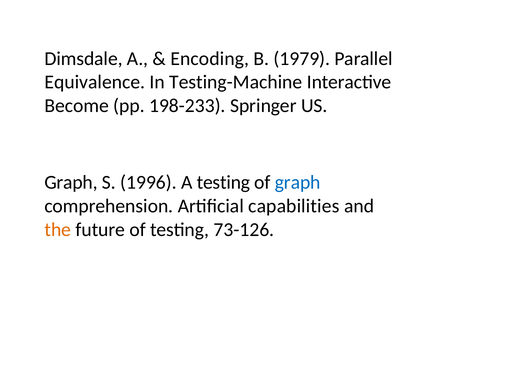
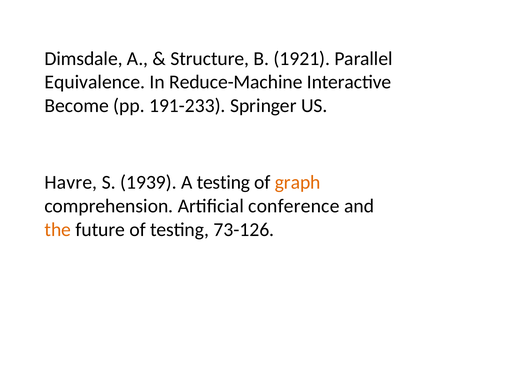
Encoding: Encoding -> Structure (210, 59)
1979: 1979 -> 1921 (302, 59)
Testing-Machine: Testing-Machine -> Reduce-Machine (236, 82)
198-233: 198-233 -> 191-233 (187, 106)
Graph: Graph -> Havre (71, 182)
1996: 1996 -> 1939 (148, 182)
graph colour: blue -> orange (298, 182)
capabilities: capabilities -> conference (294, 206)
